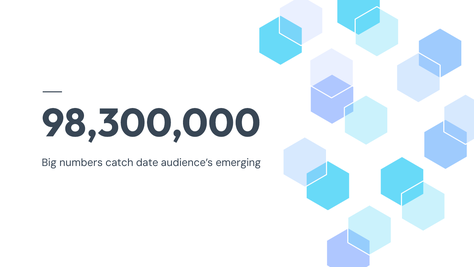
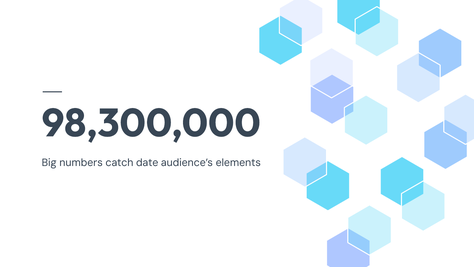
emerging: emerging -> elements (238, 163)
